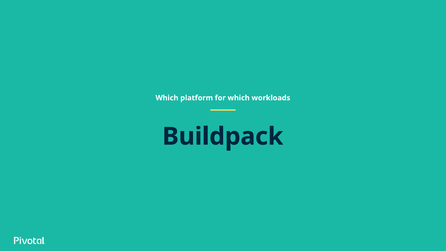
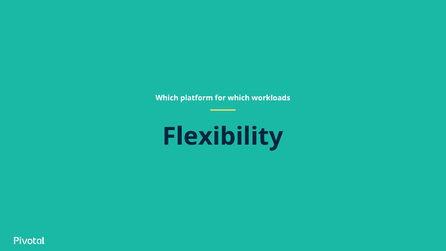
Buildpack: Buildpack -> Flexibility (223, 136)
